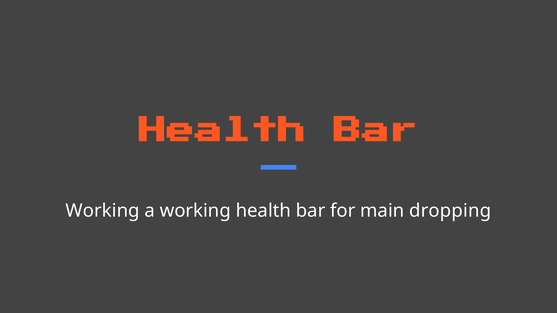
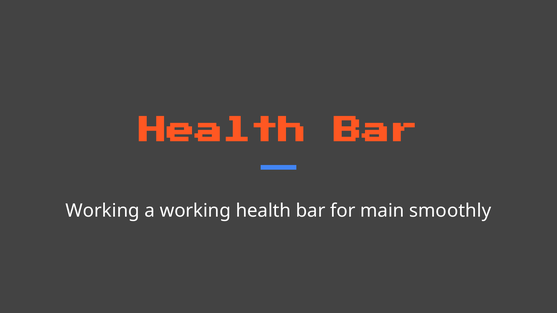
dropping: dropping -> smoothly (450, 211)
